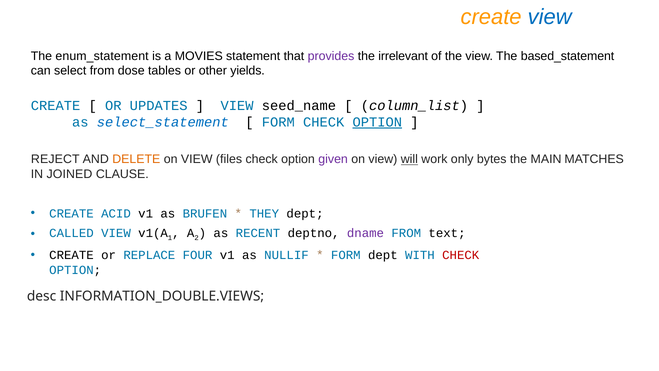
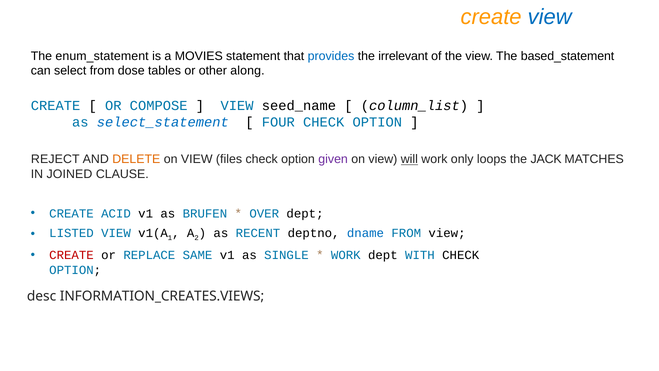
provides colour: purple -> blue (331, 56)
yields: yields -> along (247, 71)
UPDATES: UPDATES -> COMPOSE (159, 106)
FORM: FORM -> FOUR (278, 122)
OPTION underline: present -> none (377, 122)
bytes: bytes -> loops (492, 159)
MAIN: MAIN -> JACK (546, 159)
THEY: THEY -> OVER (264, 213)
CALLED: CALLED -> LISTED (71, 233)
dname colour: purple -> blue (365, 233)
FROM text: text -> view (447, 233)
CREATE colour: black -> red (71, 255)
FOUR: FOUR -> SAME (198, 255)
NULLIF: NULLIF -> SINGLE (286, 255)
FORM: FORM -> WORK (346, 255)
CHECK colour: red -> black (461, 255)
INFORMATION_DOUBLE.VIEWS: INFORMATION_DOUBLE.VIEWS -> INFORMATION_CREATES.VIEWS (162, 296)
